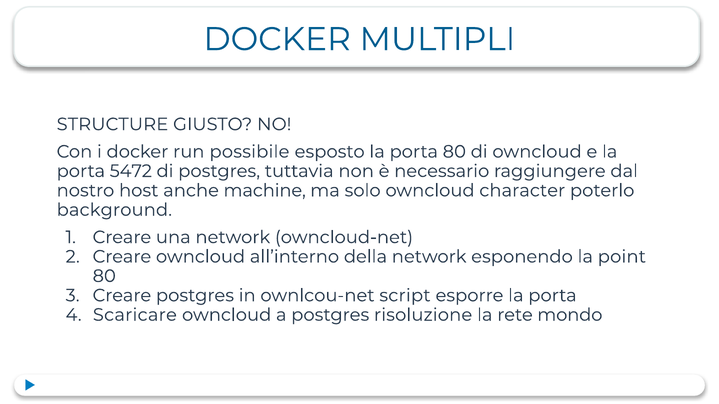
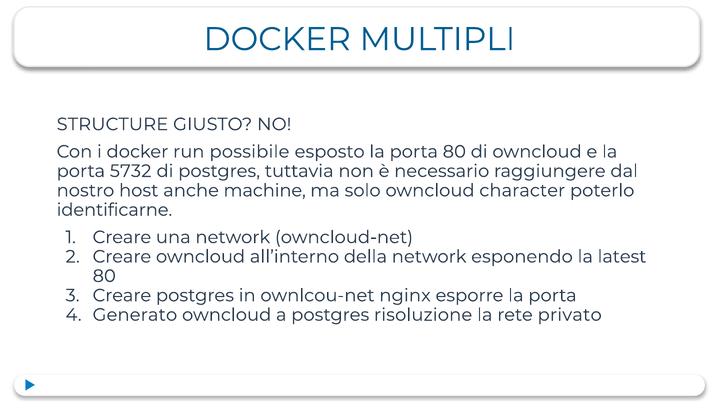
5472: 5472 -> 5732 (131, 171)
background: background -> identificarne (114, 210)
point: point -> latest (622, 257)
script: script -> nginx (405, 296)
Scaricare: Scaricare -> Generato (135, 315)
mondo: mondo -> privato (570, 315)
